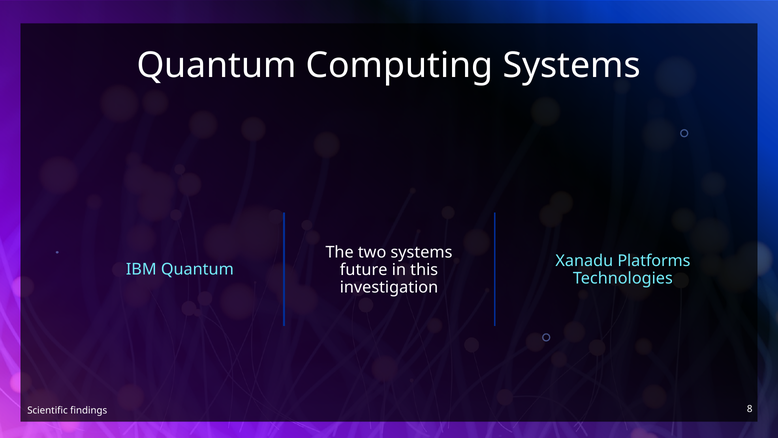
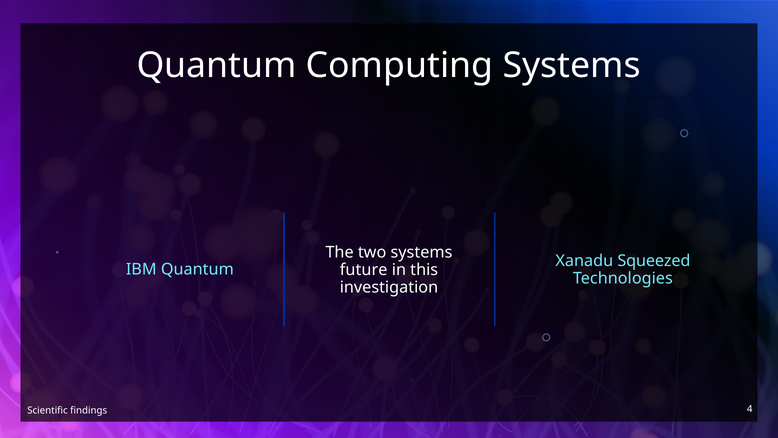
Platforms: Platforms -> Squeezed (654, 261)
8: 8 -> 4 (750, 409)
